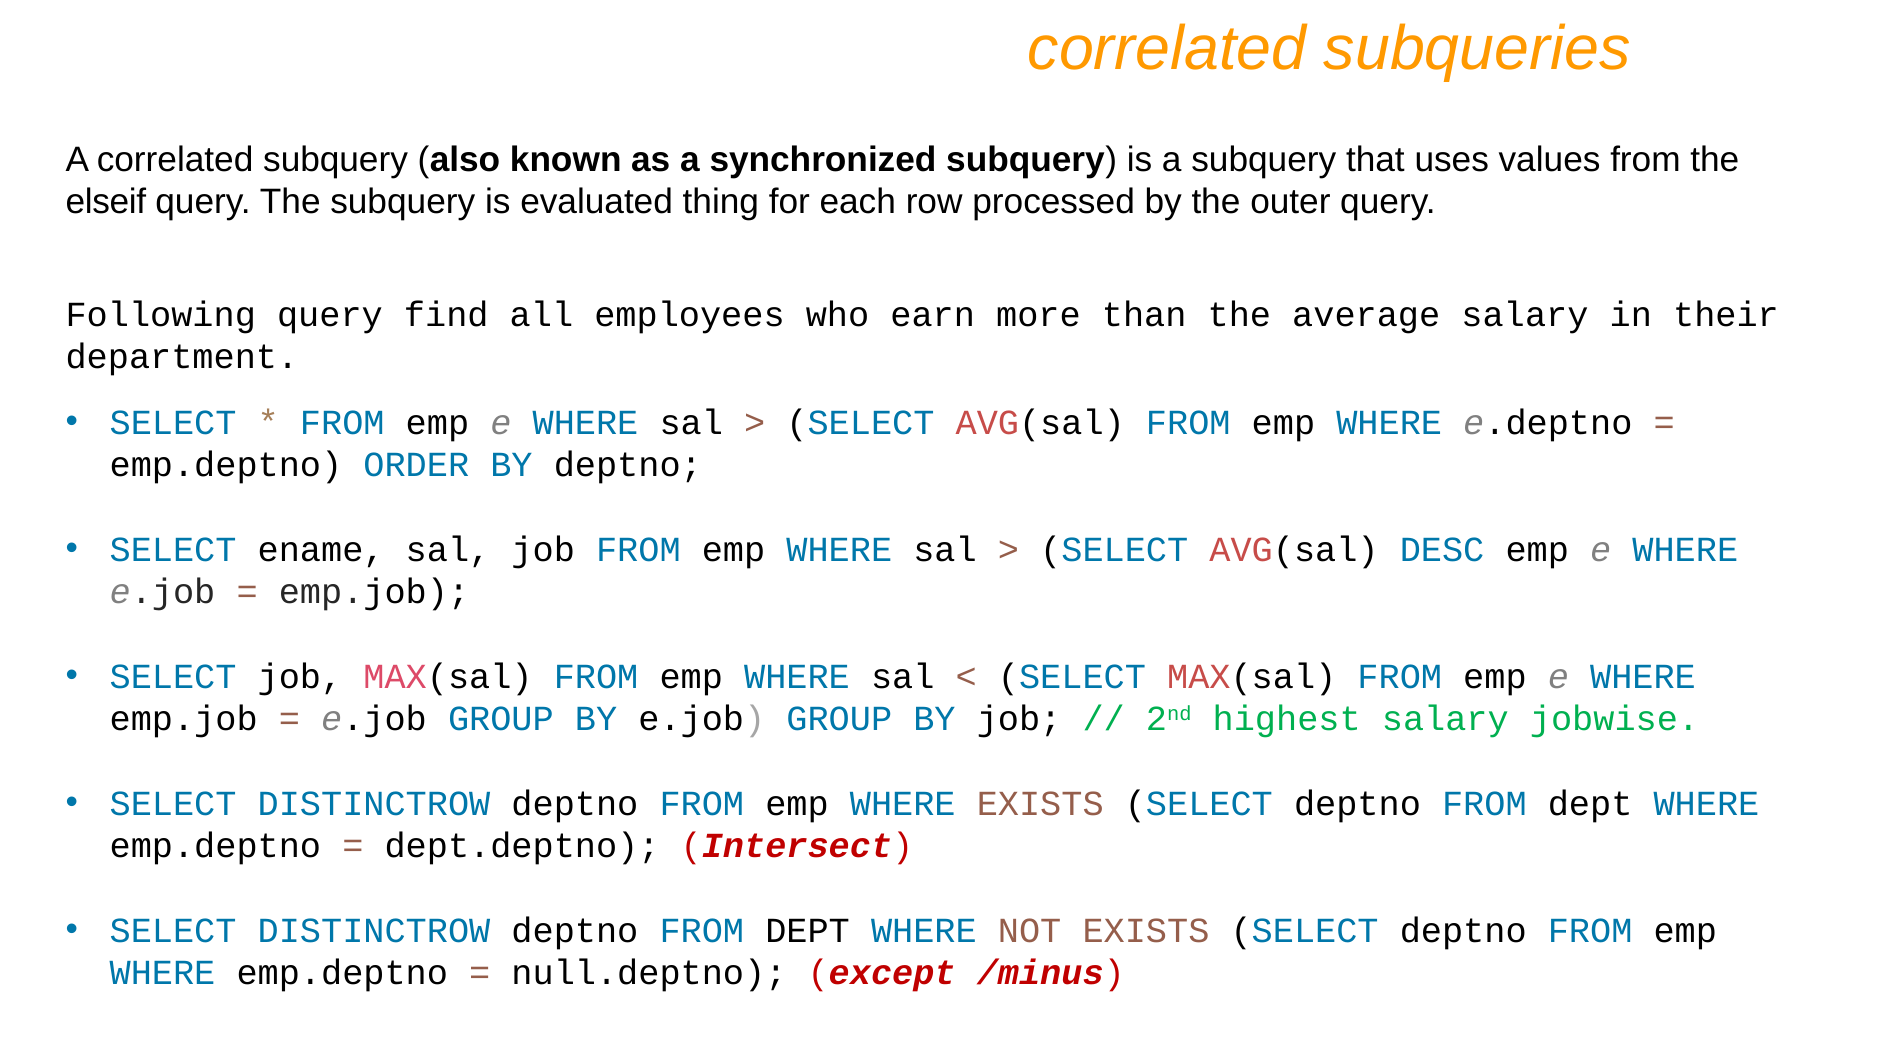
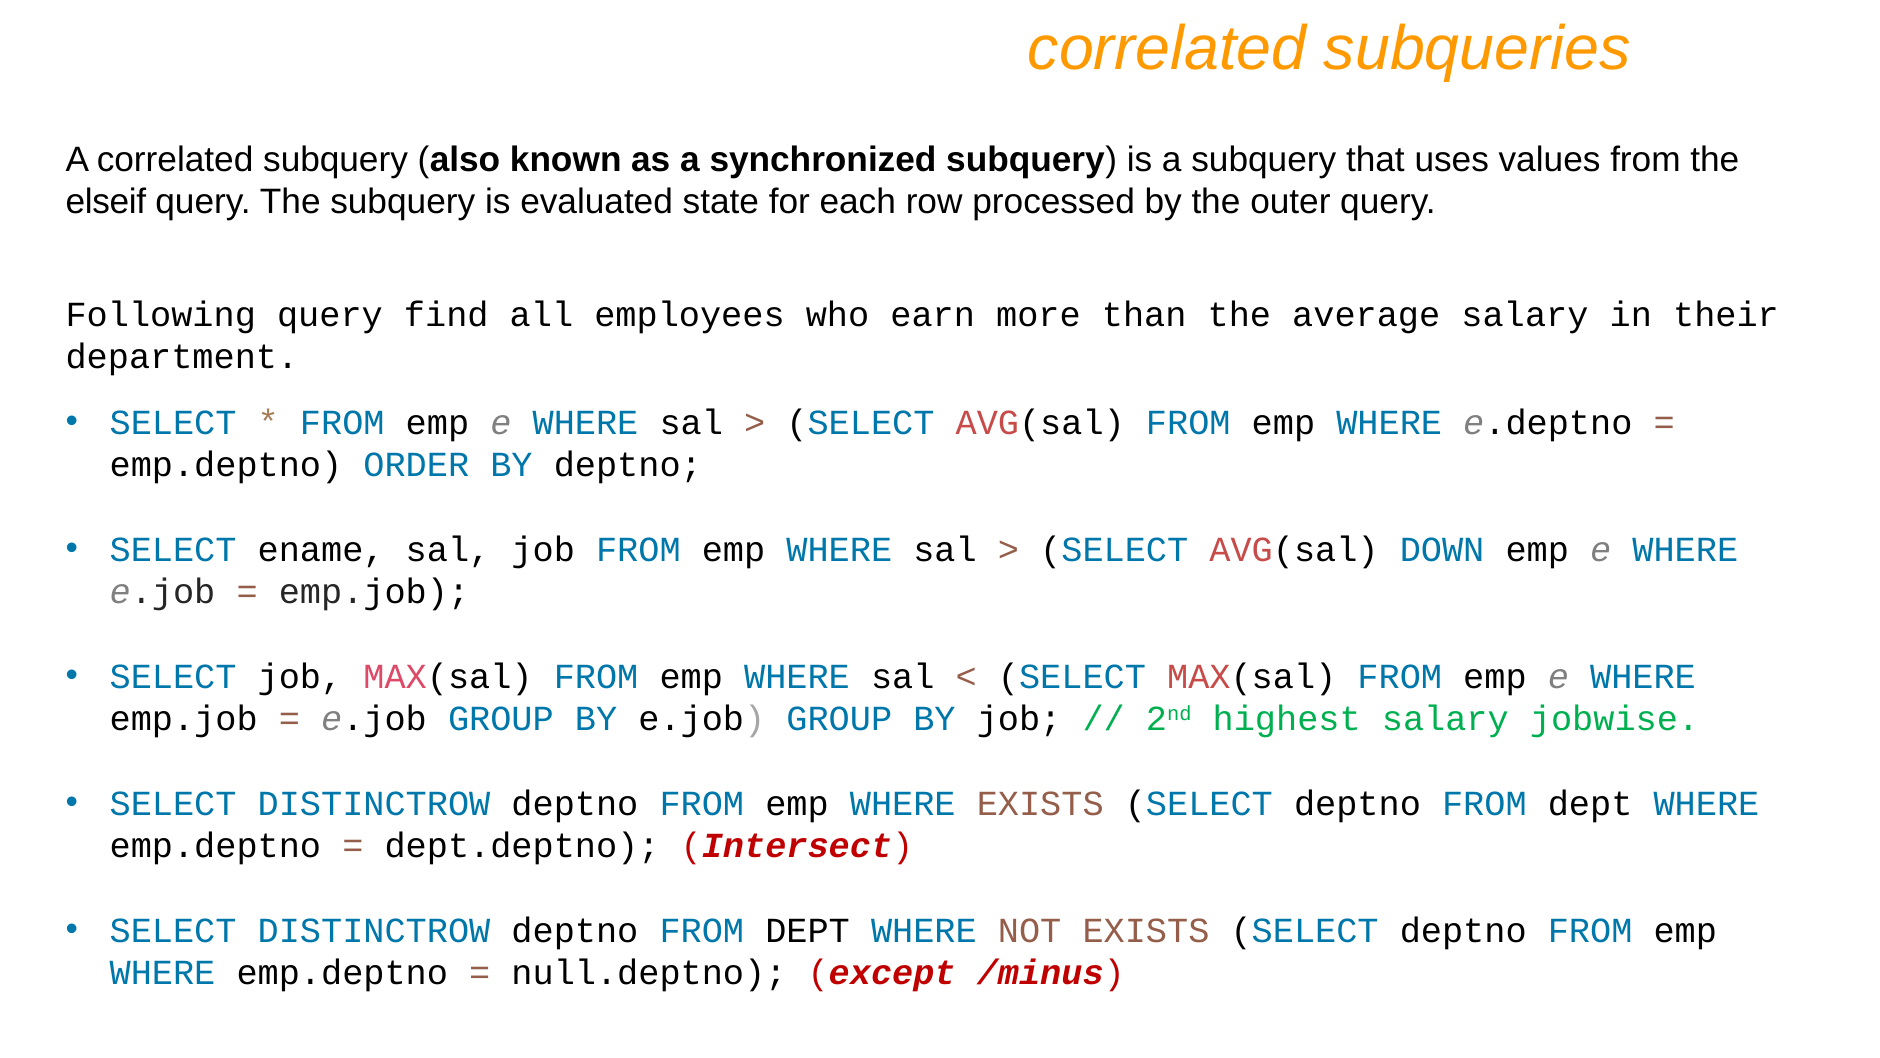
thing: thing -> state (721, 202)
DESC: DESC -> DOWN (1442, 549)
